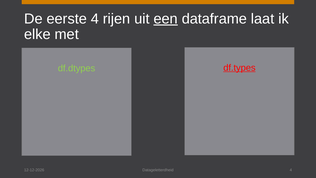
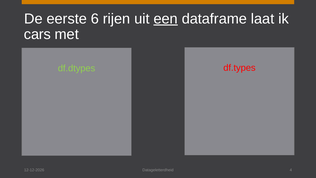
eerste 4: 4 -> 6 (95, 19)
elke: elke -> cars (37, 34)
df.types underline: present -> none (239, 68)
